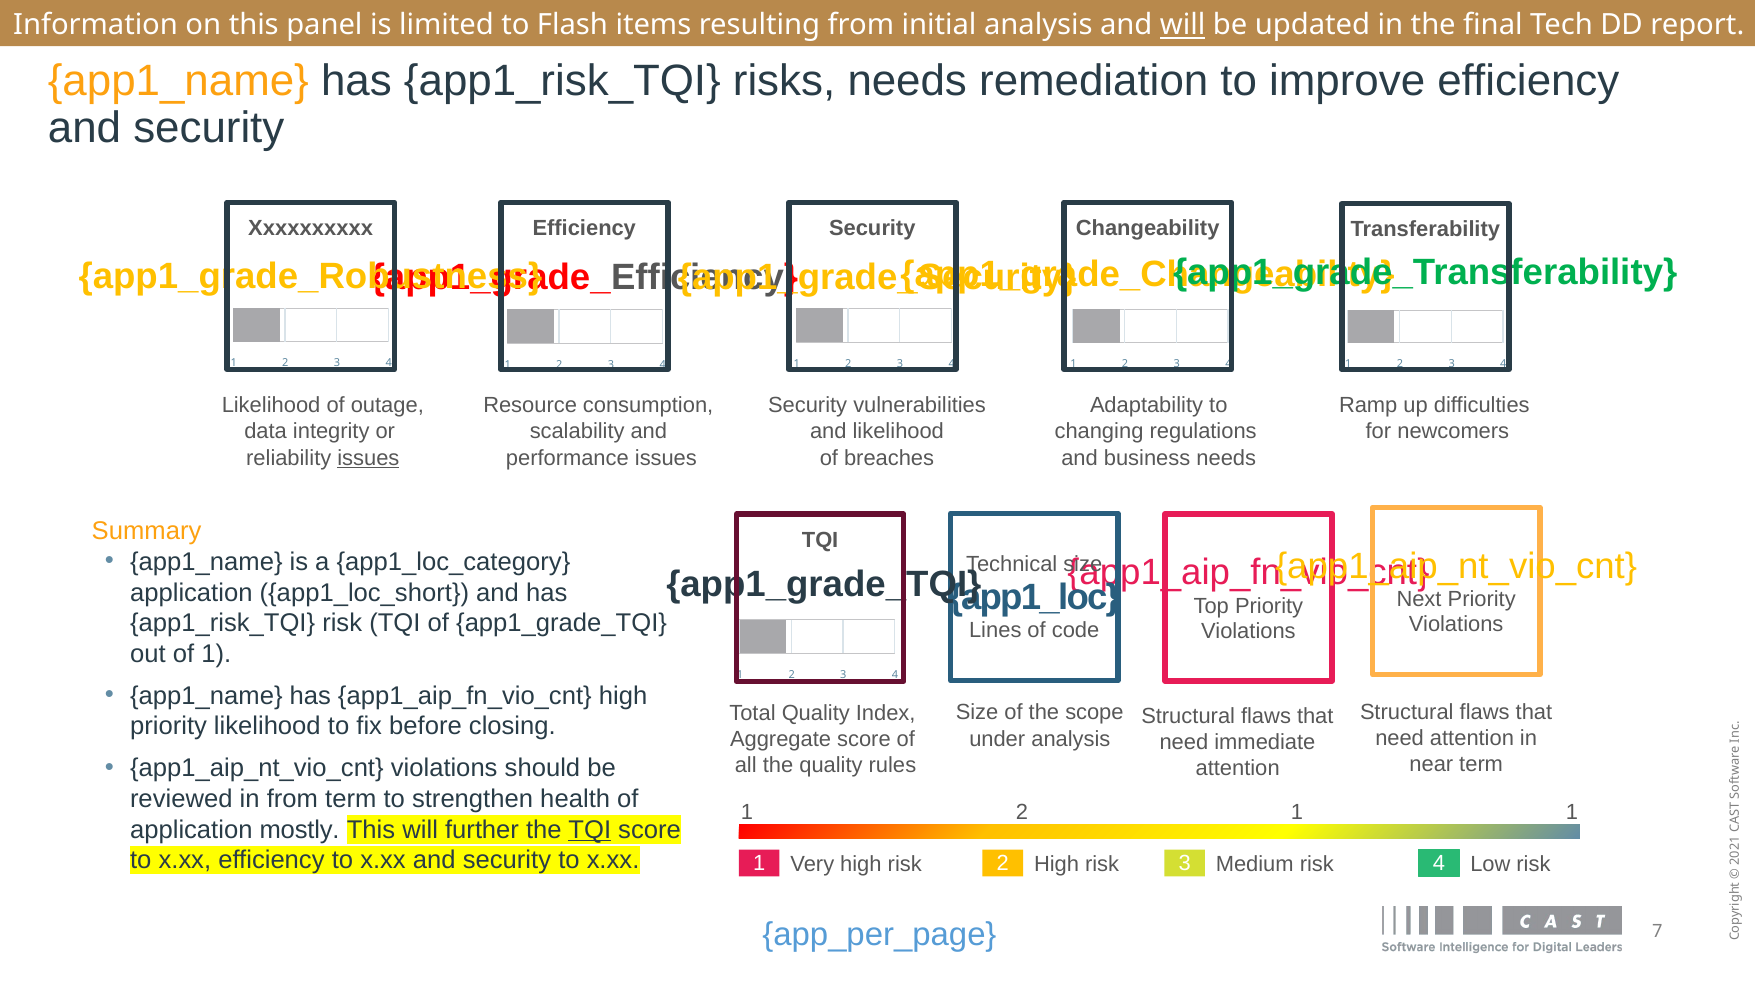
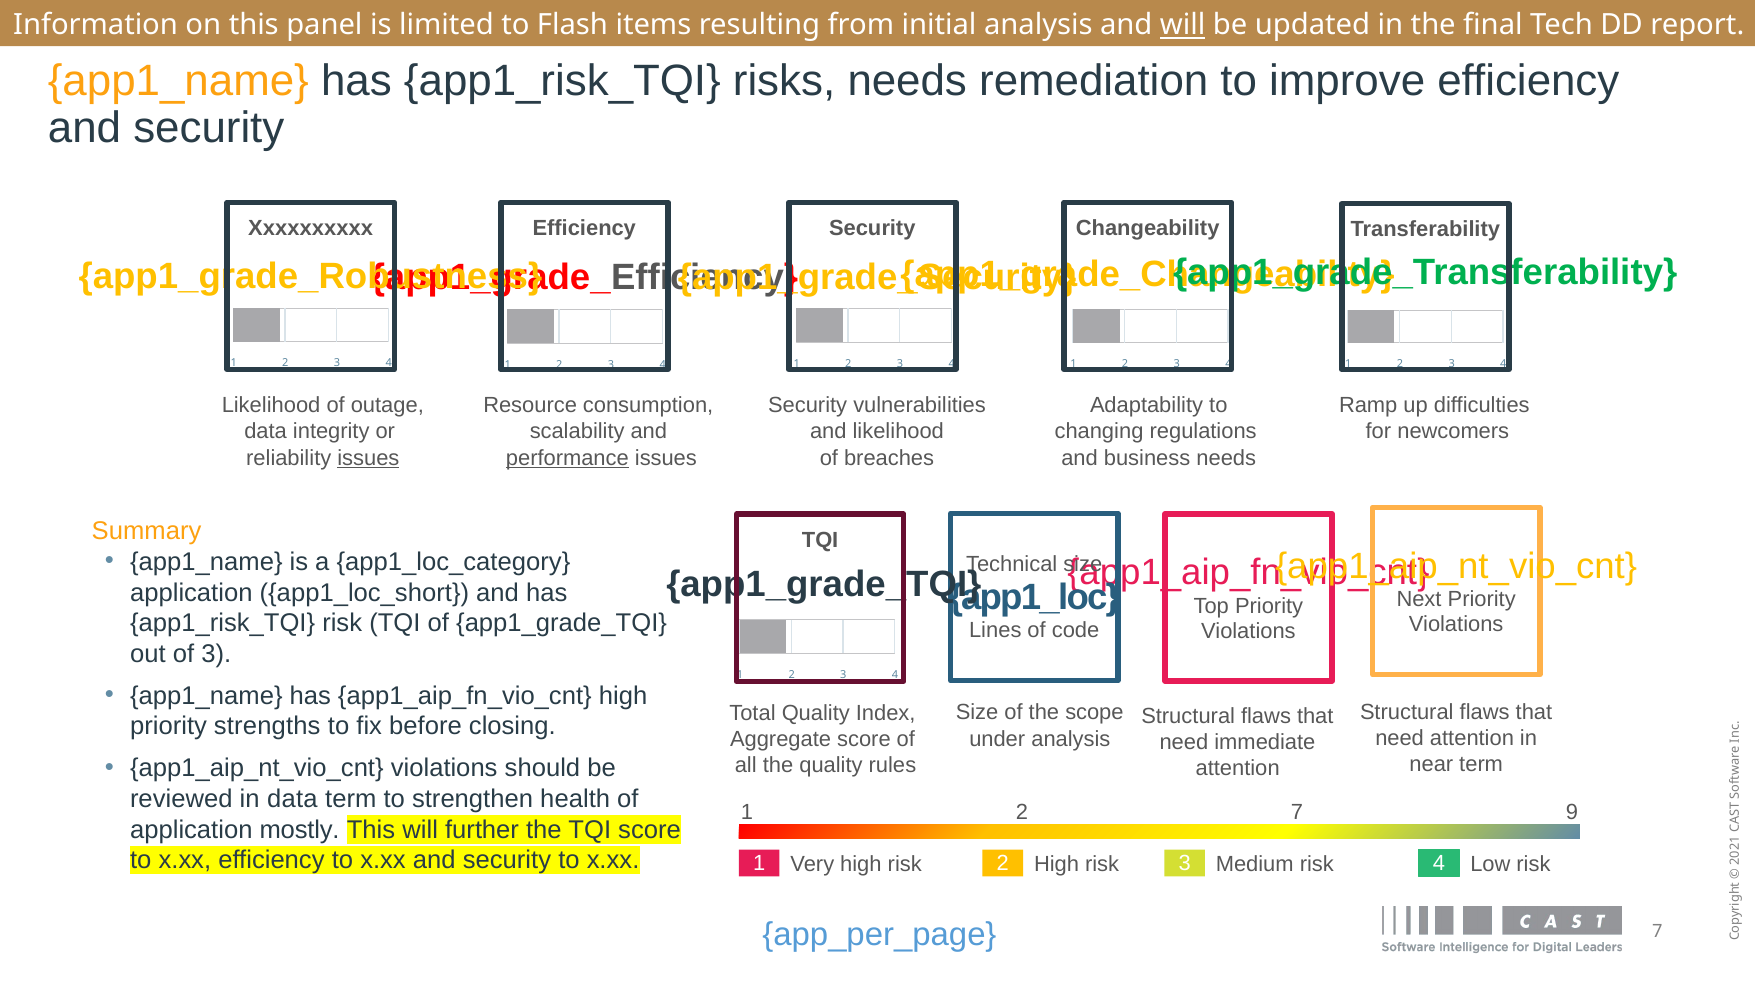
performance underline: none -> present (567, 458)
of 1: 1 -> 3 (216, 654)
priority likelihood: likelihood -> strengths (267, 727)
in from: from -> data (292, 799)
1: 1 -> 7 (1297, 813)
1 1: 1 -> 9 (1572, 813)
TQI underline: present -> none (590, 830)
